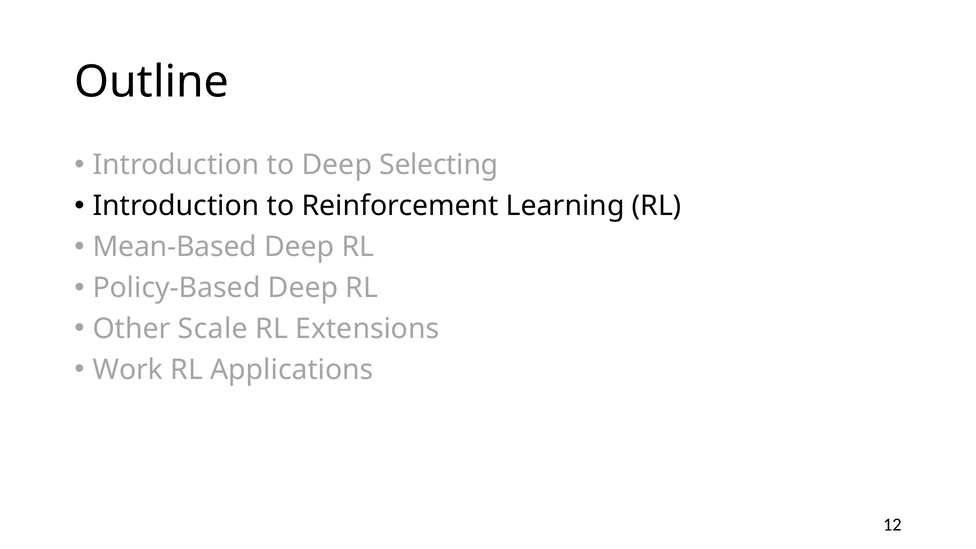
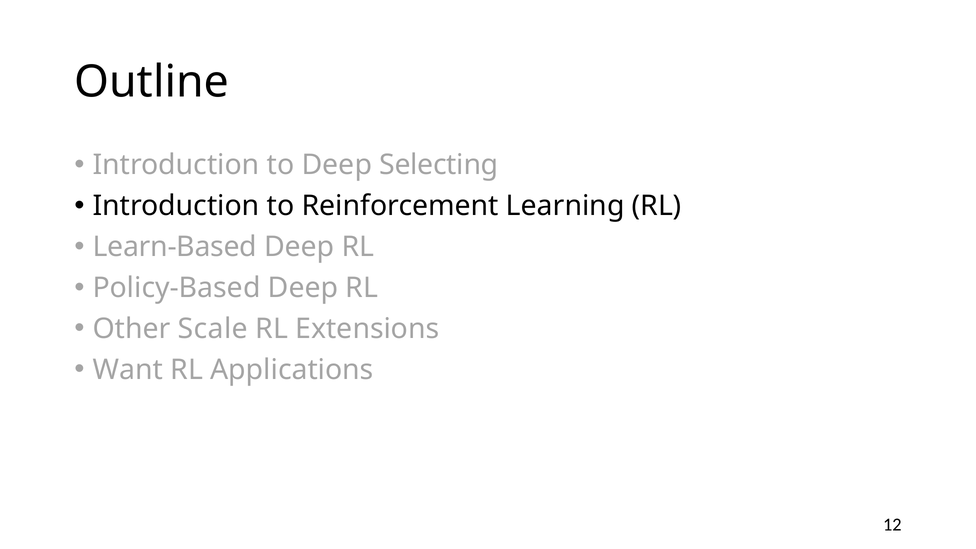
Mean-Based: Mean-Based -> Learn-Based (175, 247)
Work: Work -> Want (128, 370)
